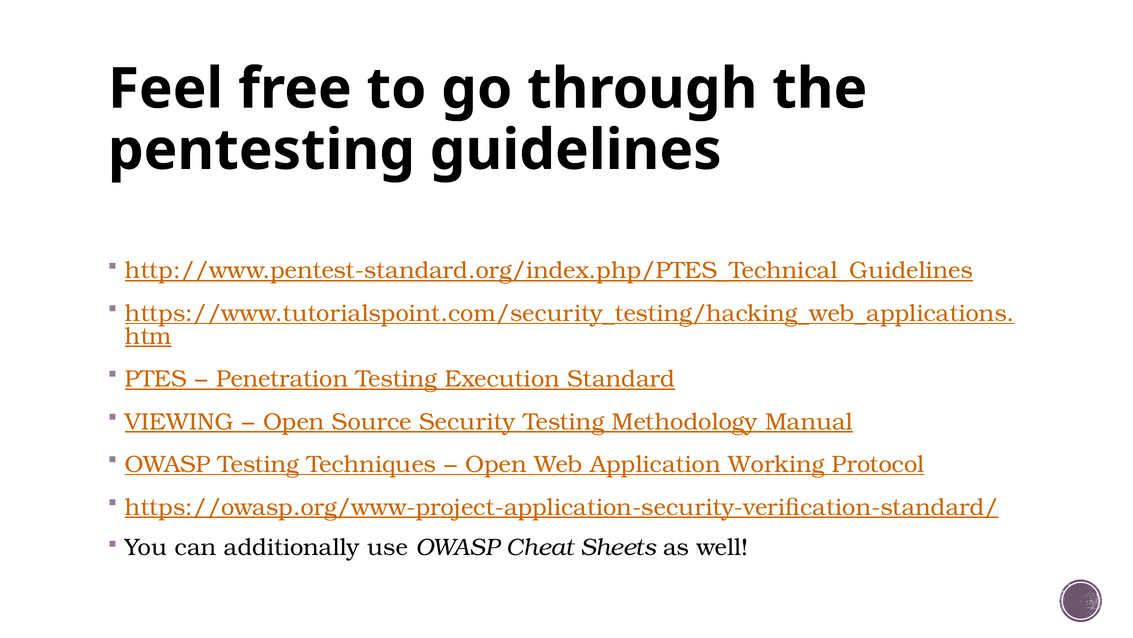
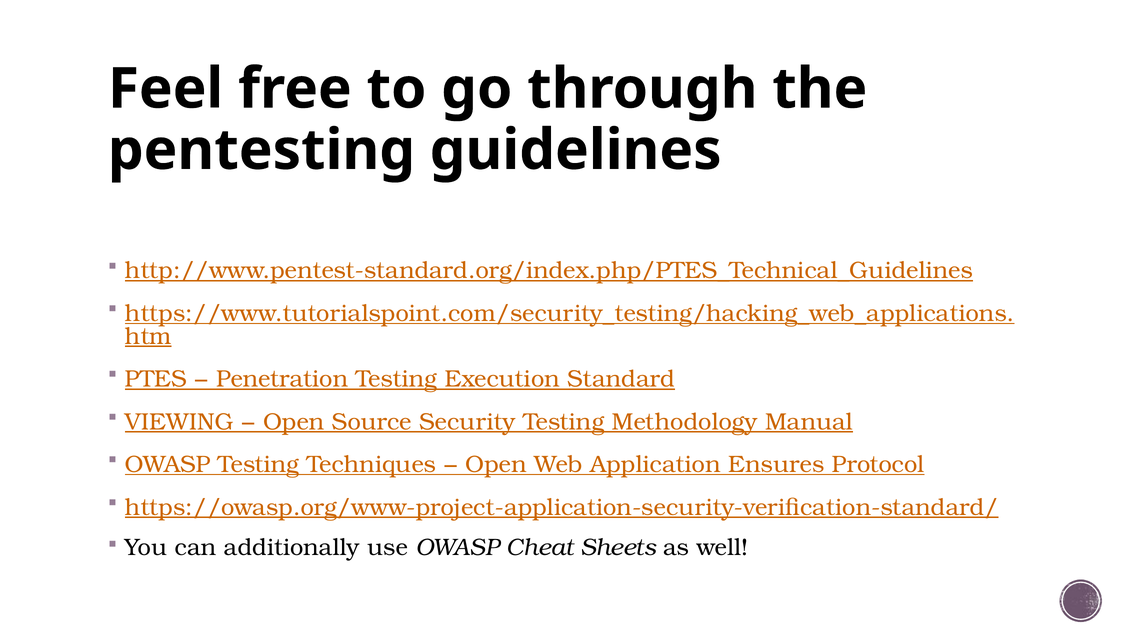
Working: Working -> Ensures (776, 464)
